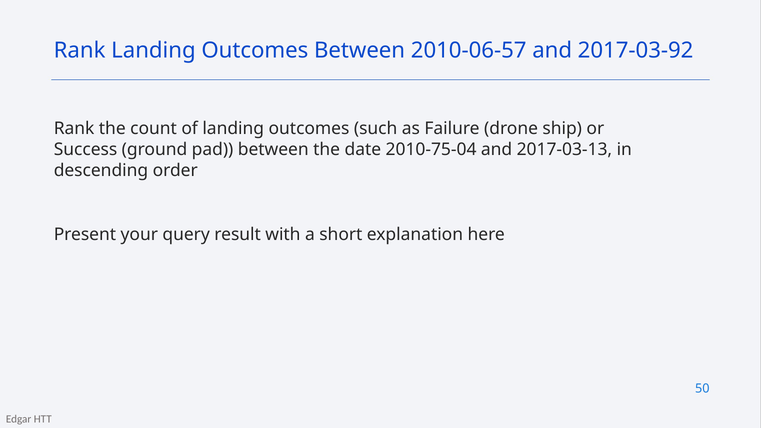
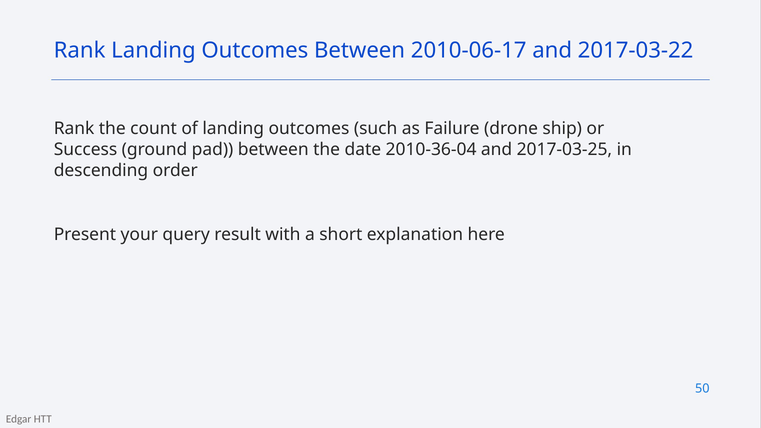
2010-06-57: 2010-06-57 -> 2010-06-17 (469, 51)
2017-03-92: 2017-03-92 -> 2017-03-22 (636, 51)
2010-75-04: 2010-75-04 -> 2010-36-04 (431, 149)
2017-03-13: 2017-03-13 -> 2017-03-25 (564, 149)
